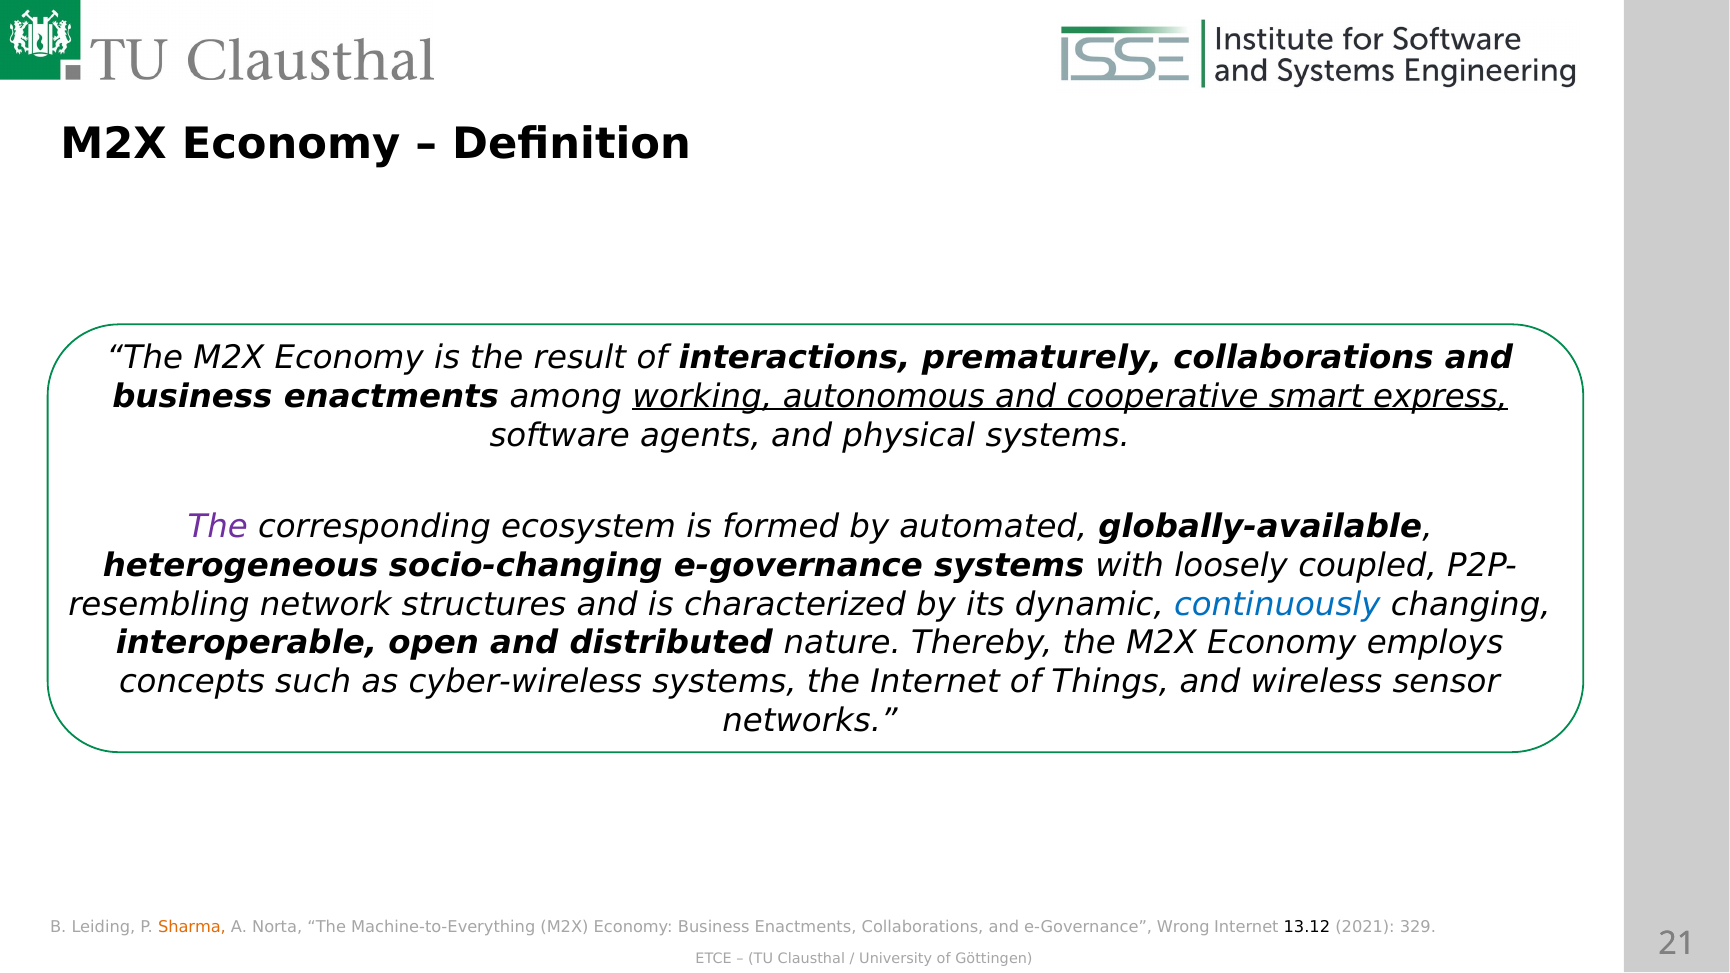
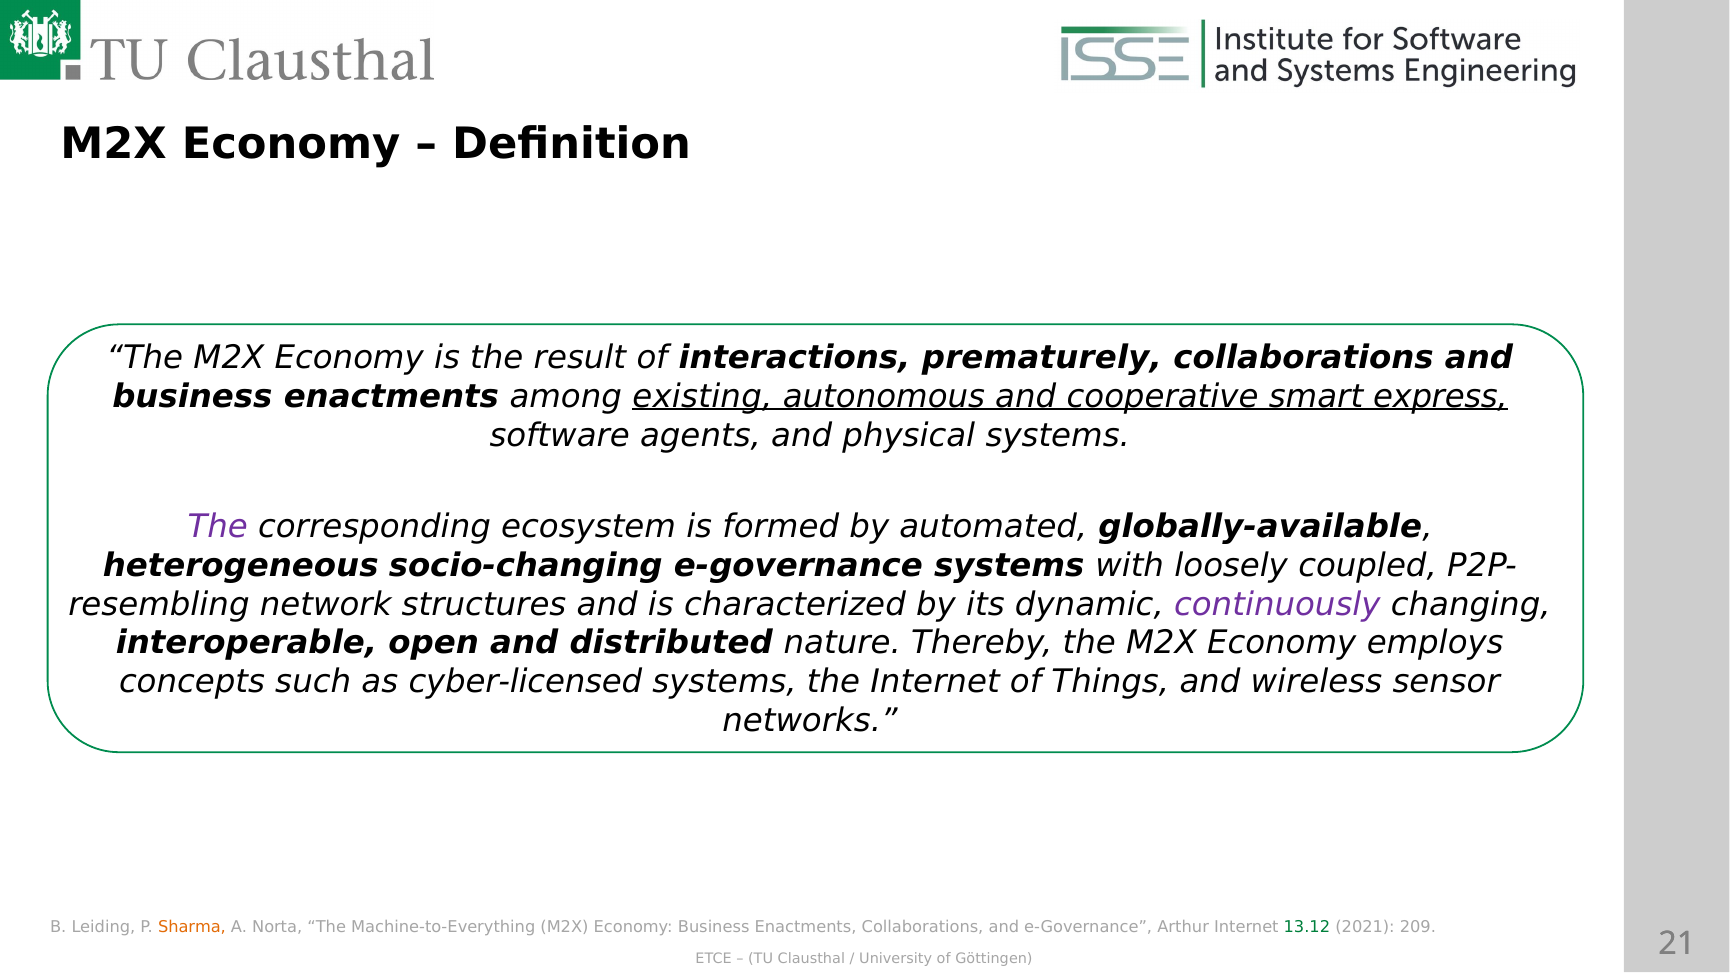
working: working -> existing (702, 397)
continuously colour: blue -> purple (1277, 604)
cyber-wireless: cyber-wireless -> cyber-licensed (525, 682)
Wrong: Wrong -> Arthur (1183, 927)
13.12 colour: black -> green (1307, 927)
329: 329 -> 209 (1418, 927)
